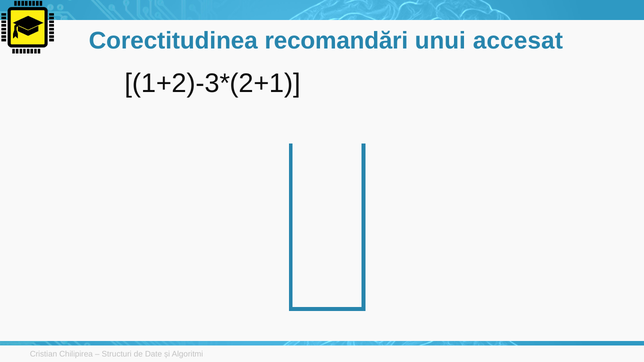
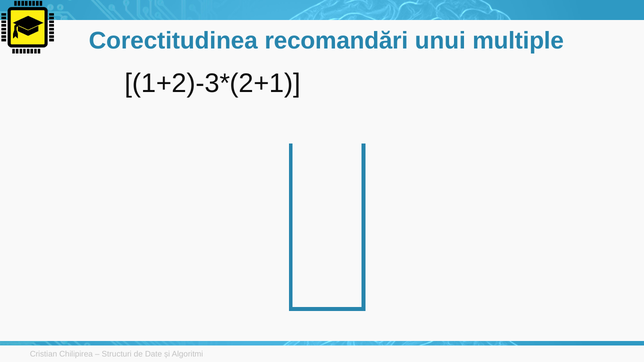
accesat: accesat -> multiple (518, 41)
